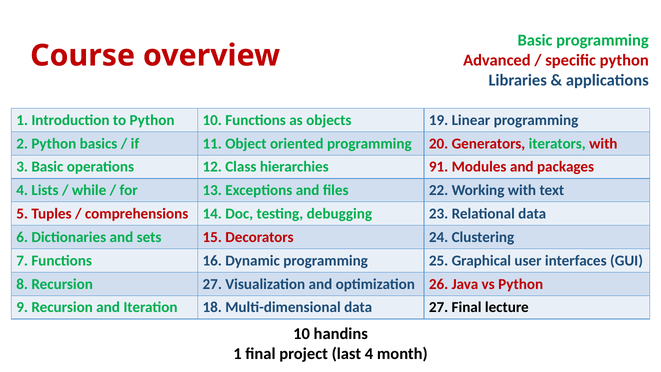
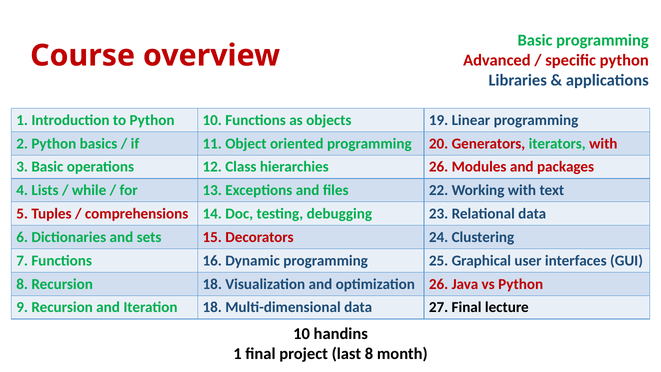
hierarchies 91: 91 -> 26 (439, 167)
Recursion 27: 27 -> 18 (212, 284)
last 4: 4 -> 8 (369, 354)
